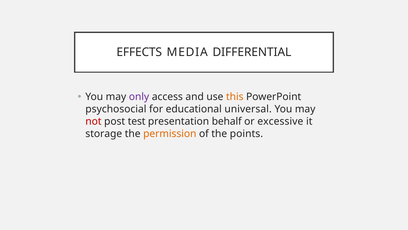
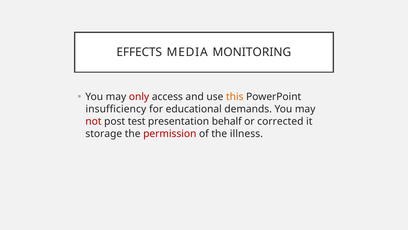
DIFFERENTIAL: DIFFERENTIAL -> MONITORING (252, 52)
only colour: purple -> red (139, 97)
psychosocial: psychosocial -> insufficiency (116, 109)
universal: universal -> demands (248, 109)
excessive: excessive -> corrected (280, 121)
permission colour: orange -> red (170, 133)
points: points -> illness (246, 133)
